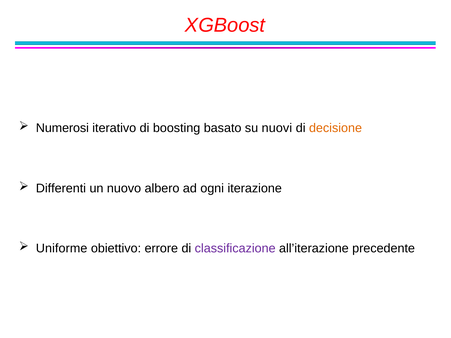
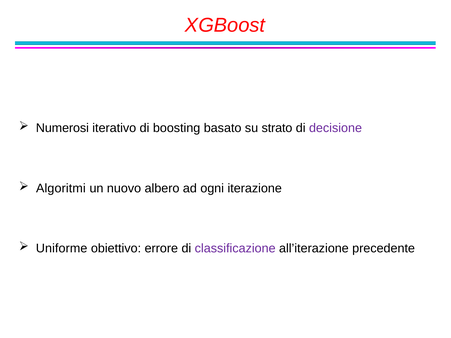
nuovi: nuovi -> strato (277, 128)
decisione colour: orange -> purple (335, 128)
Differenti: Differenti -> Algoritmi (61, 188)
